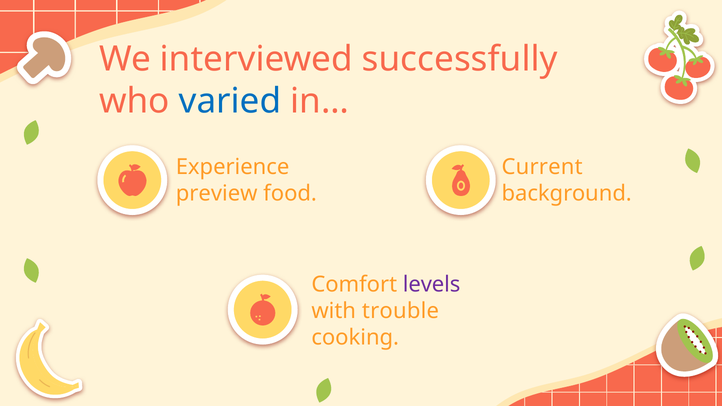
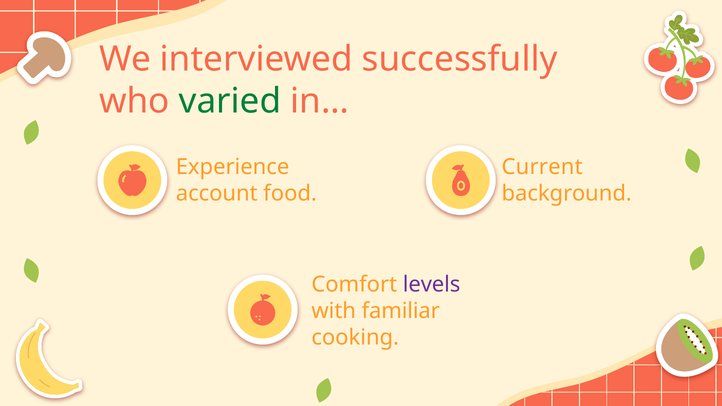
varied colour: blue -> green (230, 101)
preview: preview -> account (217, 193)
trouble: trouble -> familiar (401, 311)
